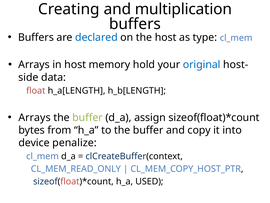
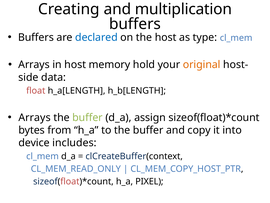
original colour: blue -> orange (202, 65)
penalize: penalize -> includes (74, 142)
USED: USED -> PIXEL (149, 181)
